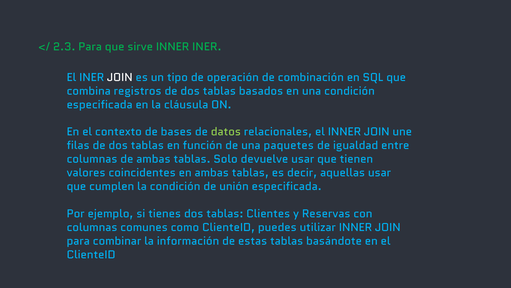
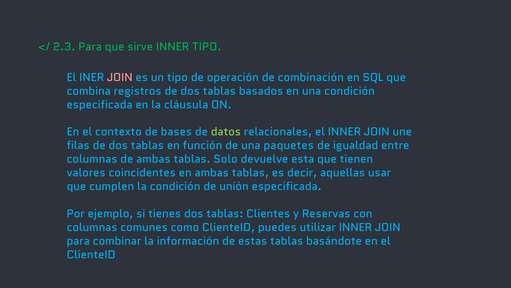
INNER INER: INER -> TIPO (207, 47)
JOIN colour: white -> pink (120, 77)
devuelve usar: usar -> esta (303, 159)
